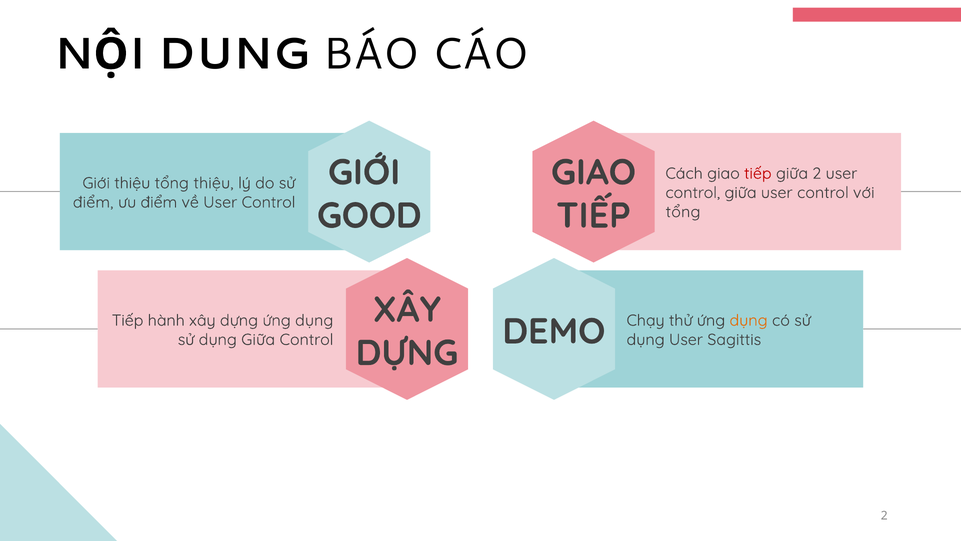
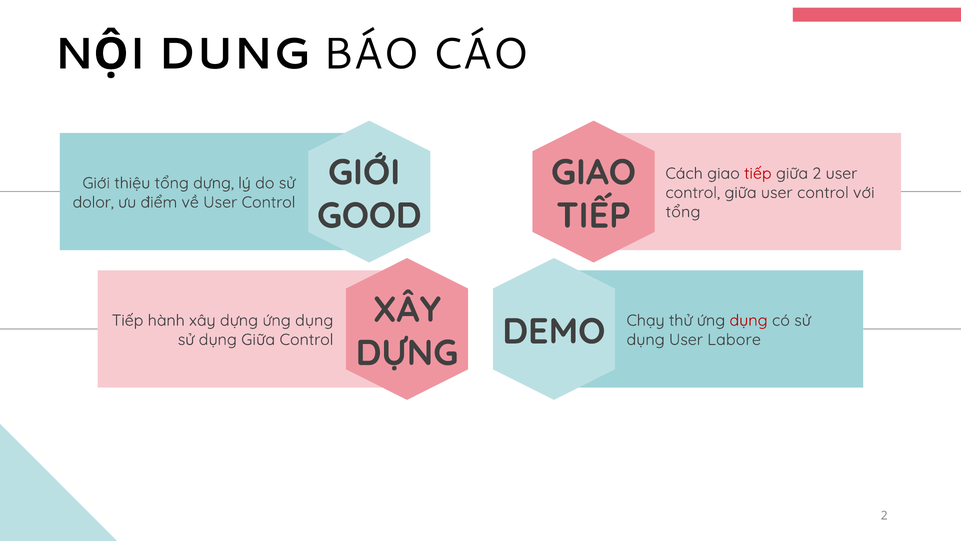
tổng thiệu: thiệu -> dựng (214, 183)
điểm: điểm -> dolor (93, 202)
dụng colour: orange -> red (749, 320)
Sagittis: Sagittis -> Labore (734, 339)
